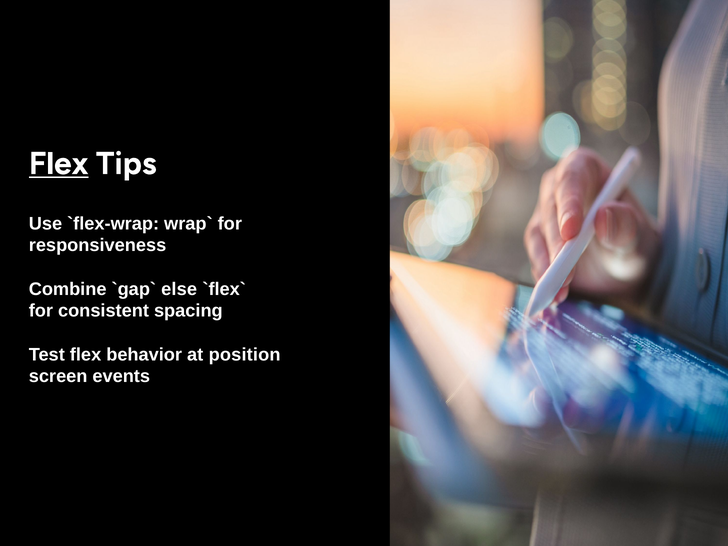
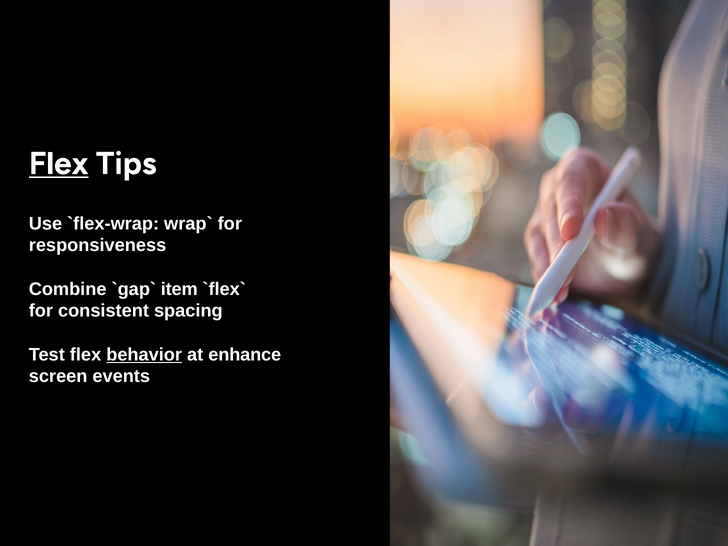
else: else -> item (179, 289)
behavior underline: none -> present (144, 355)
position: position -> enhance (245, 355)
